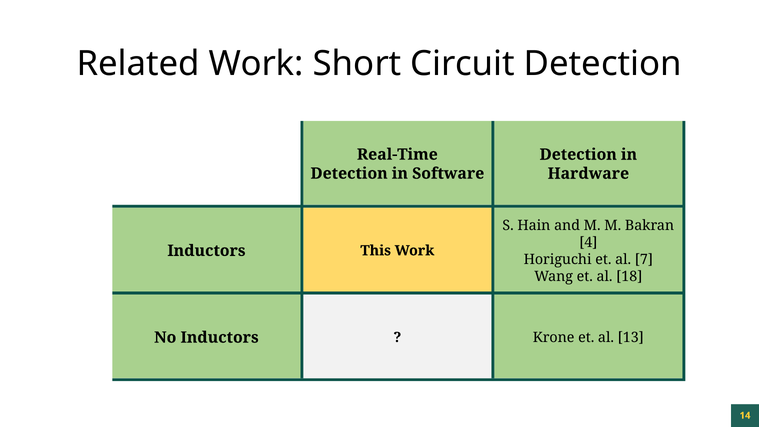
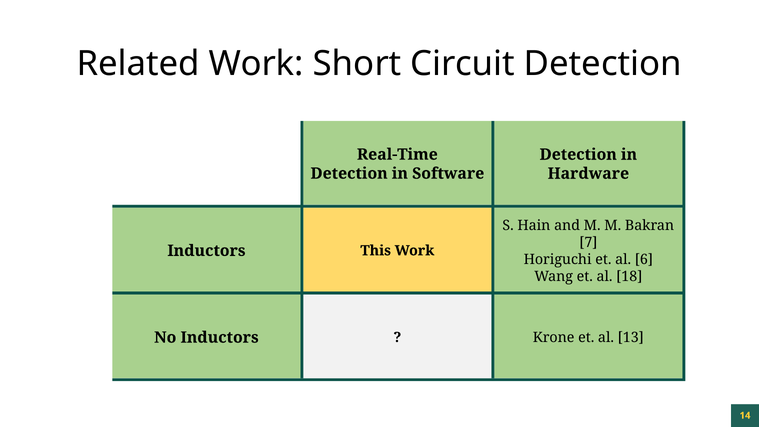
4: 4 -> 7 (588, 242)
7: 7 -> 6 (644, 260)
